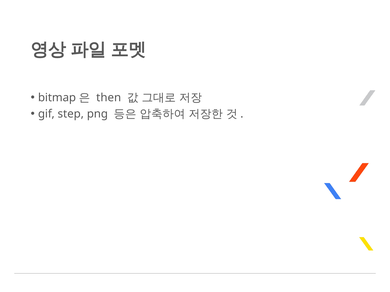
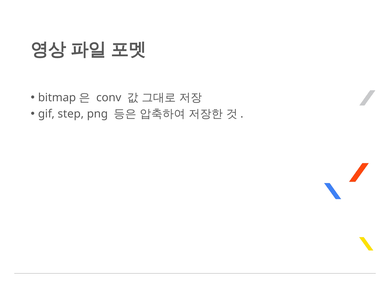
then: then -> conv (109, 98)
